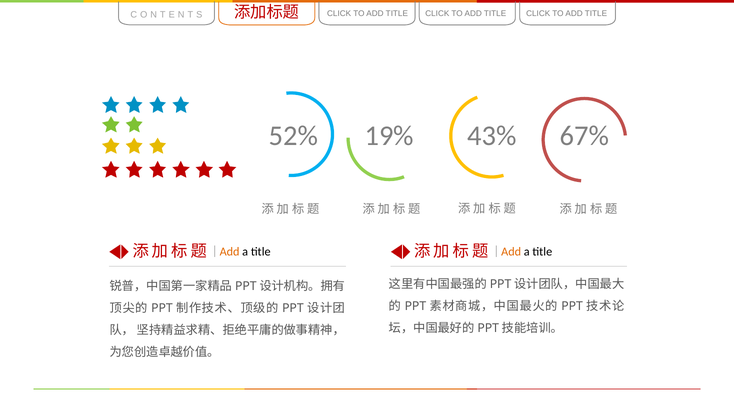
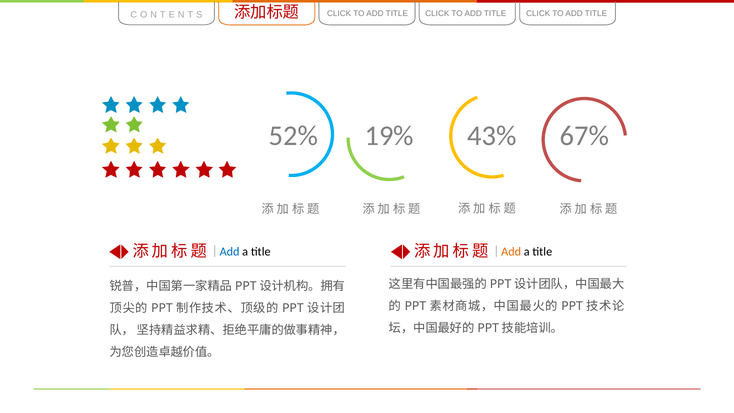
Add colour: orange -> blue (230, 252)
